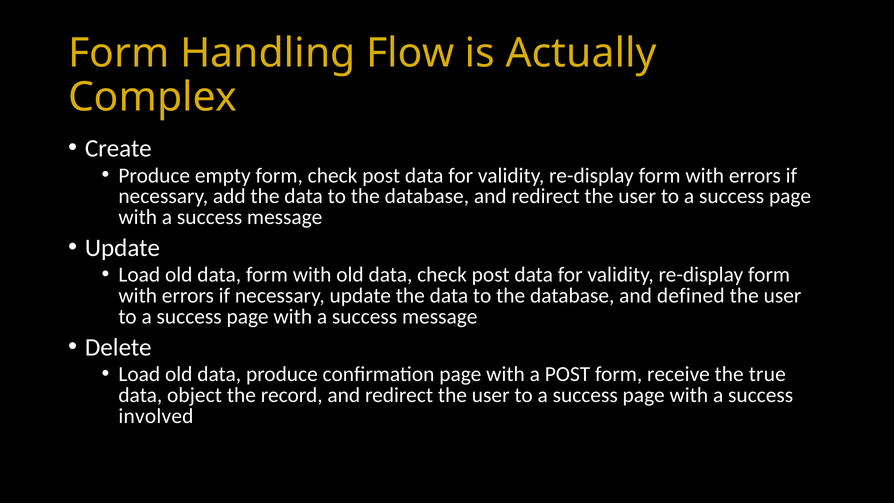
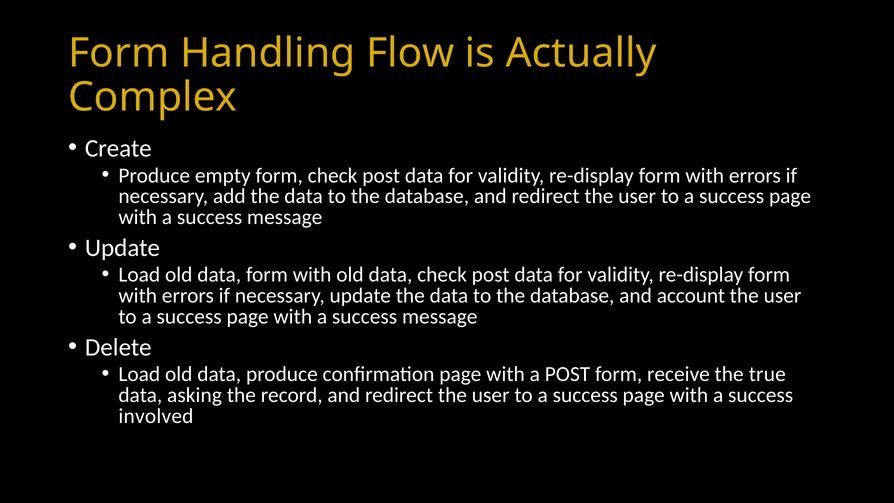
defined: defined -> account (691, 296)
object: object -> asking (195, 395)
